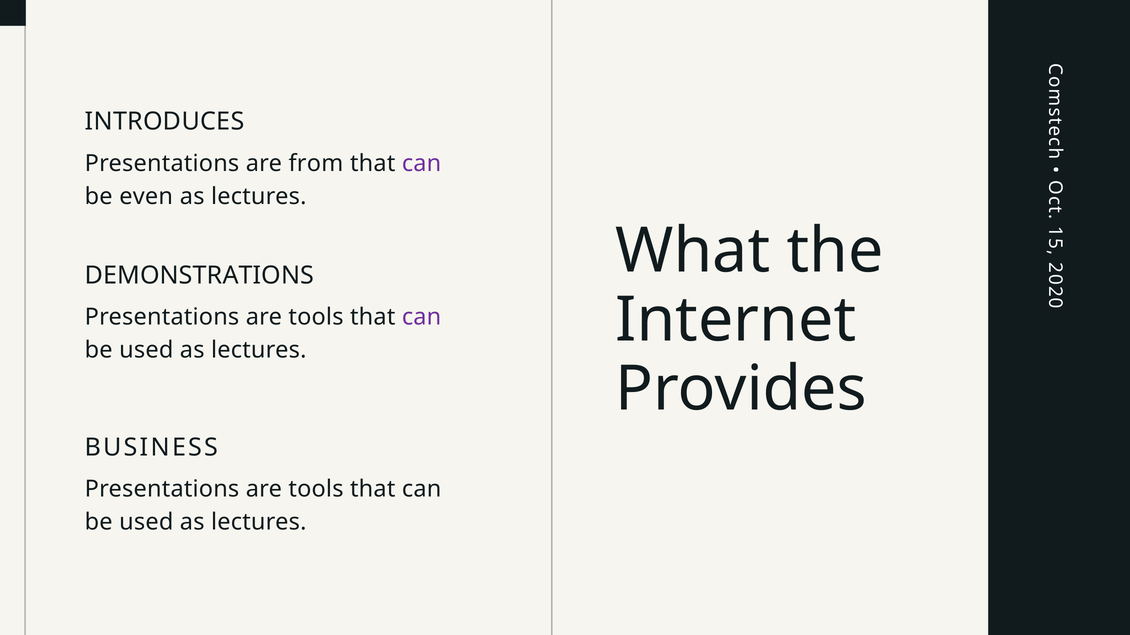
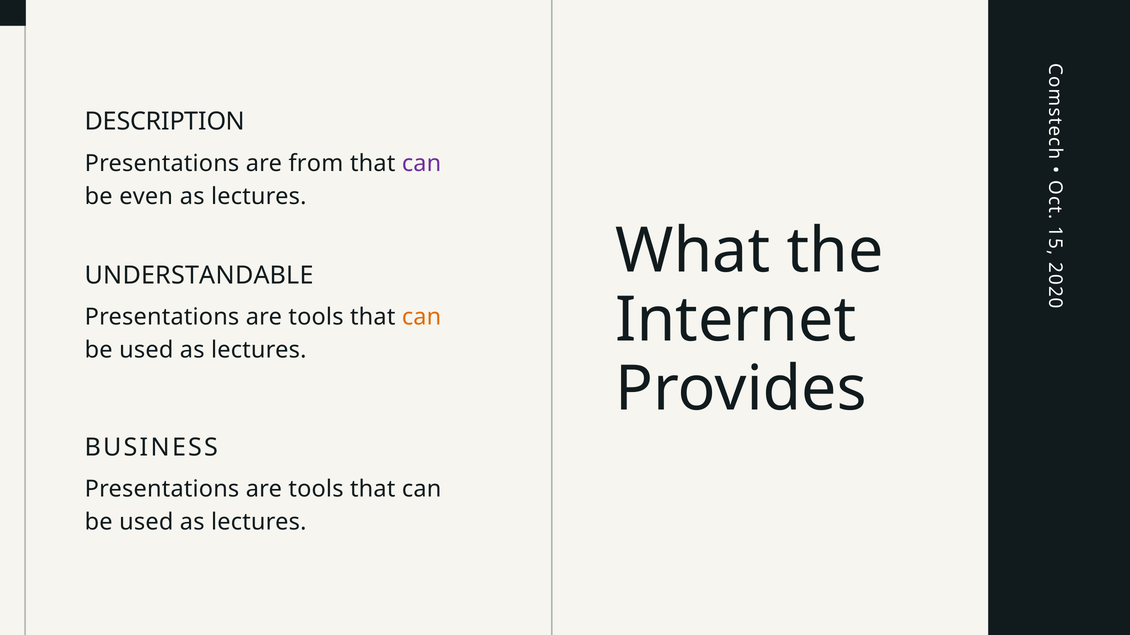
INTRODUCES: INTRODUCES -> DESCRIPTION (165, 122)
DEMONSTRATIONS: DEMONSTRATIONS -> UNDERSTANDABLE (199, 276)
can colour: purple -> orange (422, 318)
